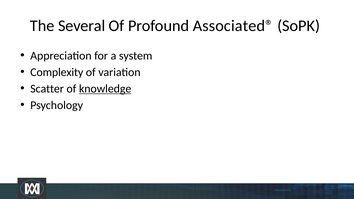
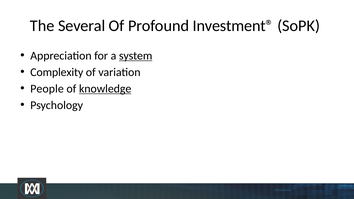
Associated®: Associated® -> Investment® (233, 26)
system underline: none -> present (136, 56)
Scatter: Scatter -> People (47, 89)
